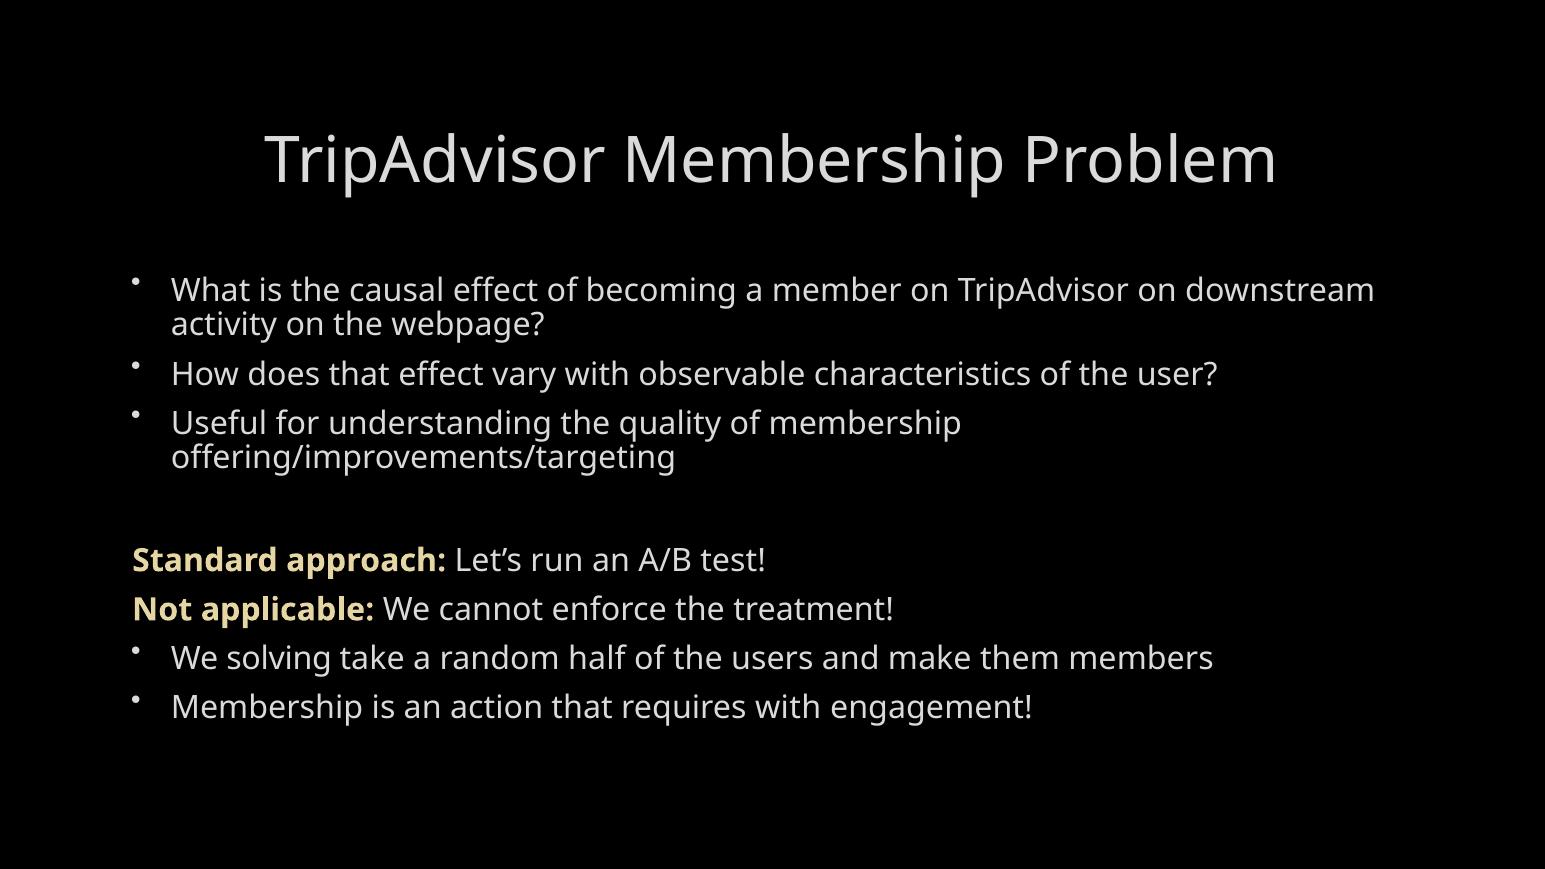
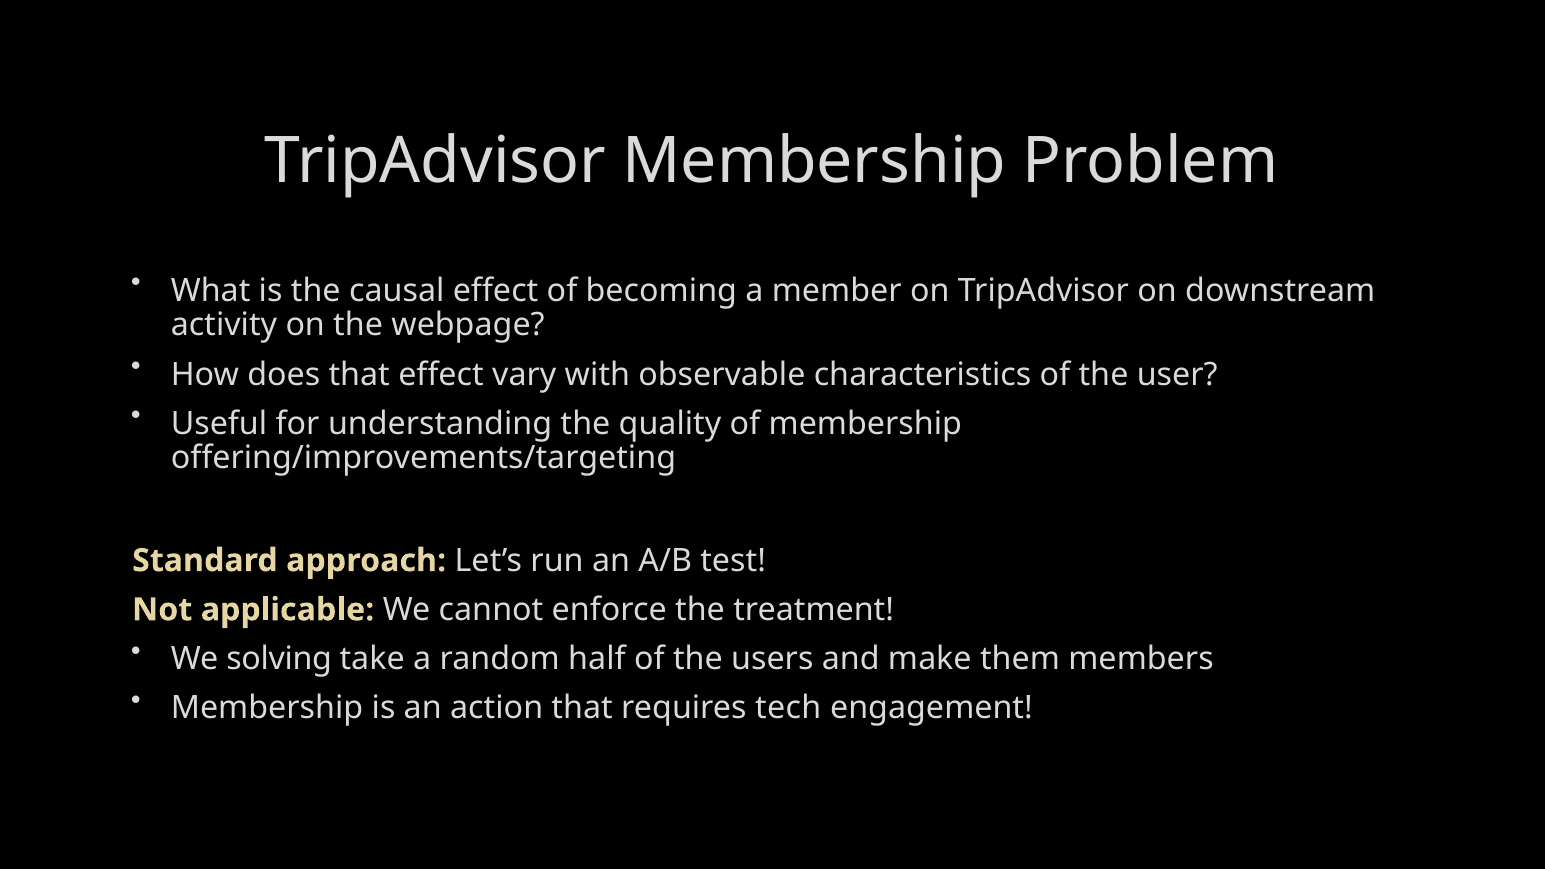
requires with: with -> tech (788, 708)
